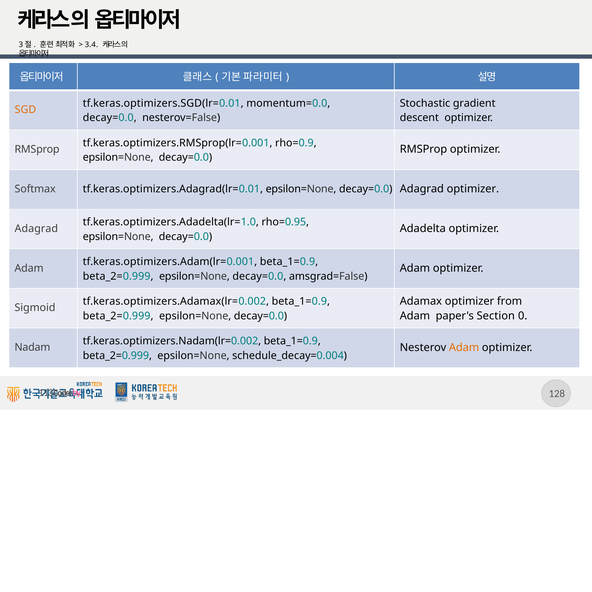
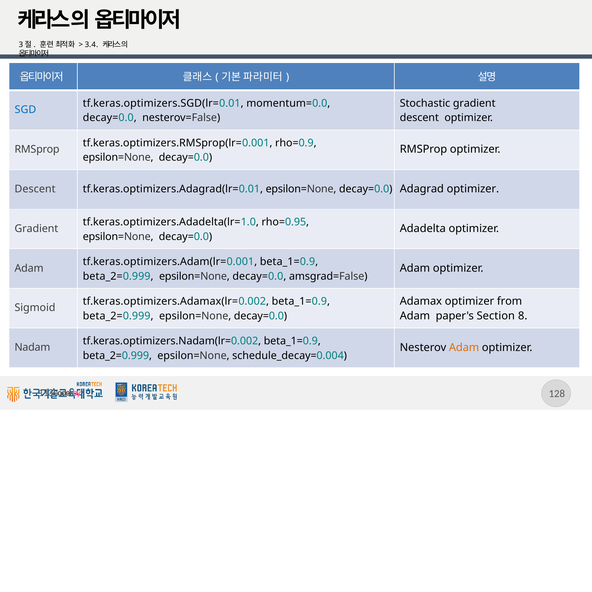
SGD colour: orange -> blue (25, 110)
Softmax: Softmax -> Descent (35, 189)
Adagrad: Adagrad -> Gradient (36, 229)
0: 0 -> 8 (523, 316)
